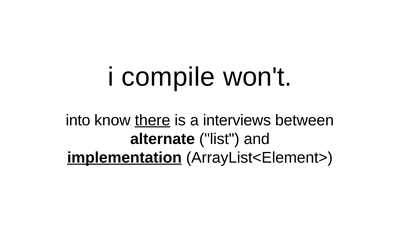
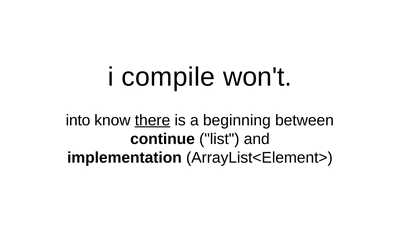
interviews: interviews -> beginning (237, 120)
alternate: alternate -> continue (163, 139)
implementation underline: present -> none (124, 158)
